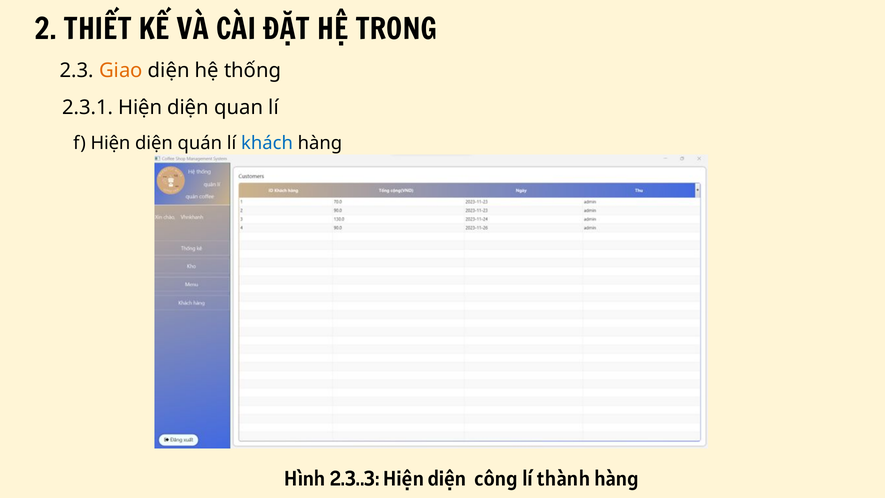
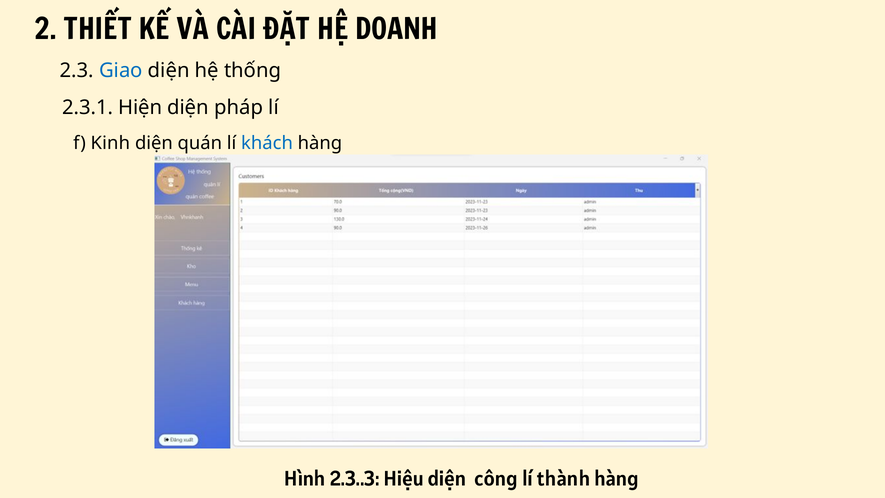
TRONG: TRONG -> DOANH (396, 30)
Giao colour: orange -> blue (121, 70)
quan: quan -> pháp (239, 108)
f Hiện: Hiện -> Kinh (110, 143)
2.3..3 Hiện: Hiện -> Hiệu (404, 478)
